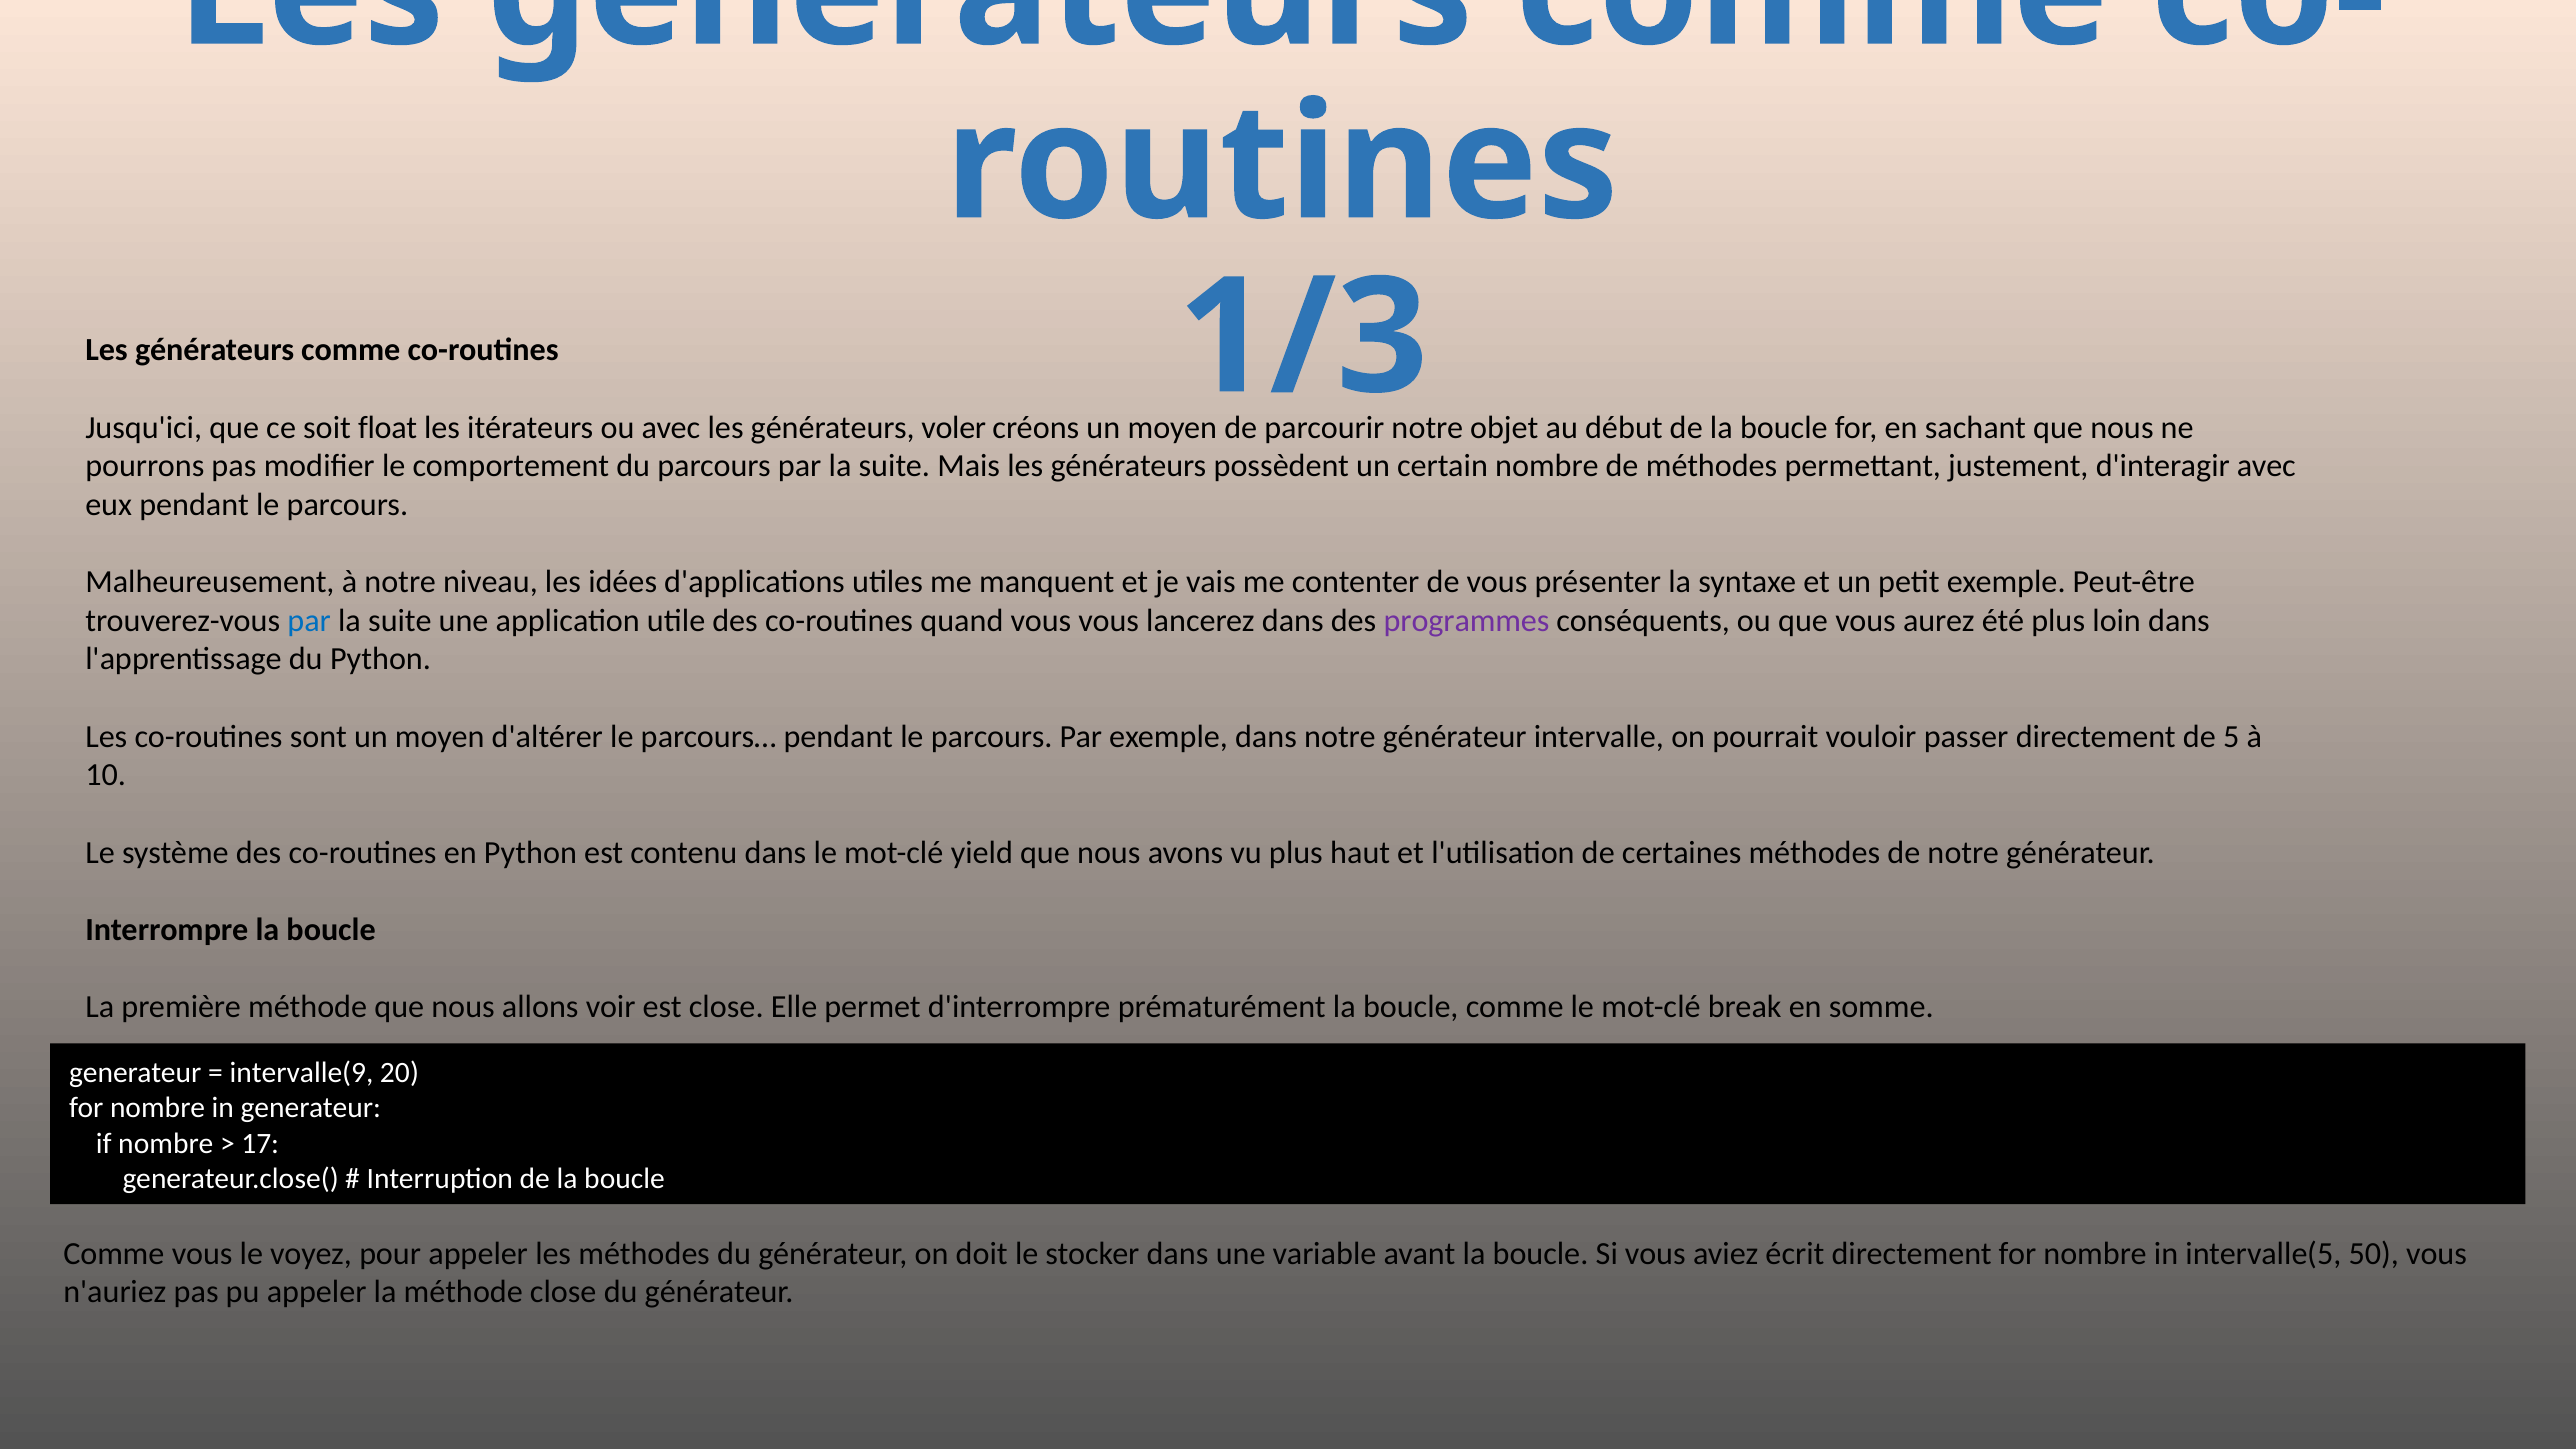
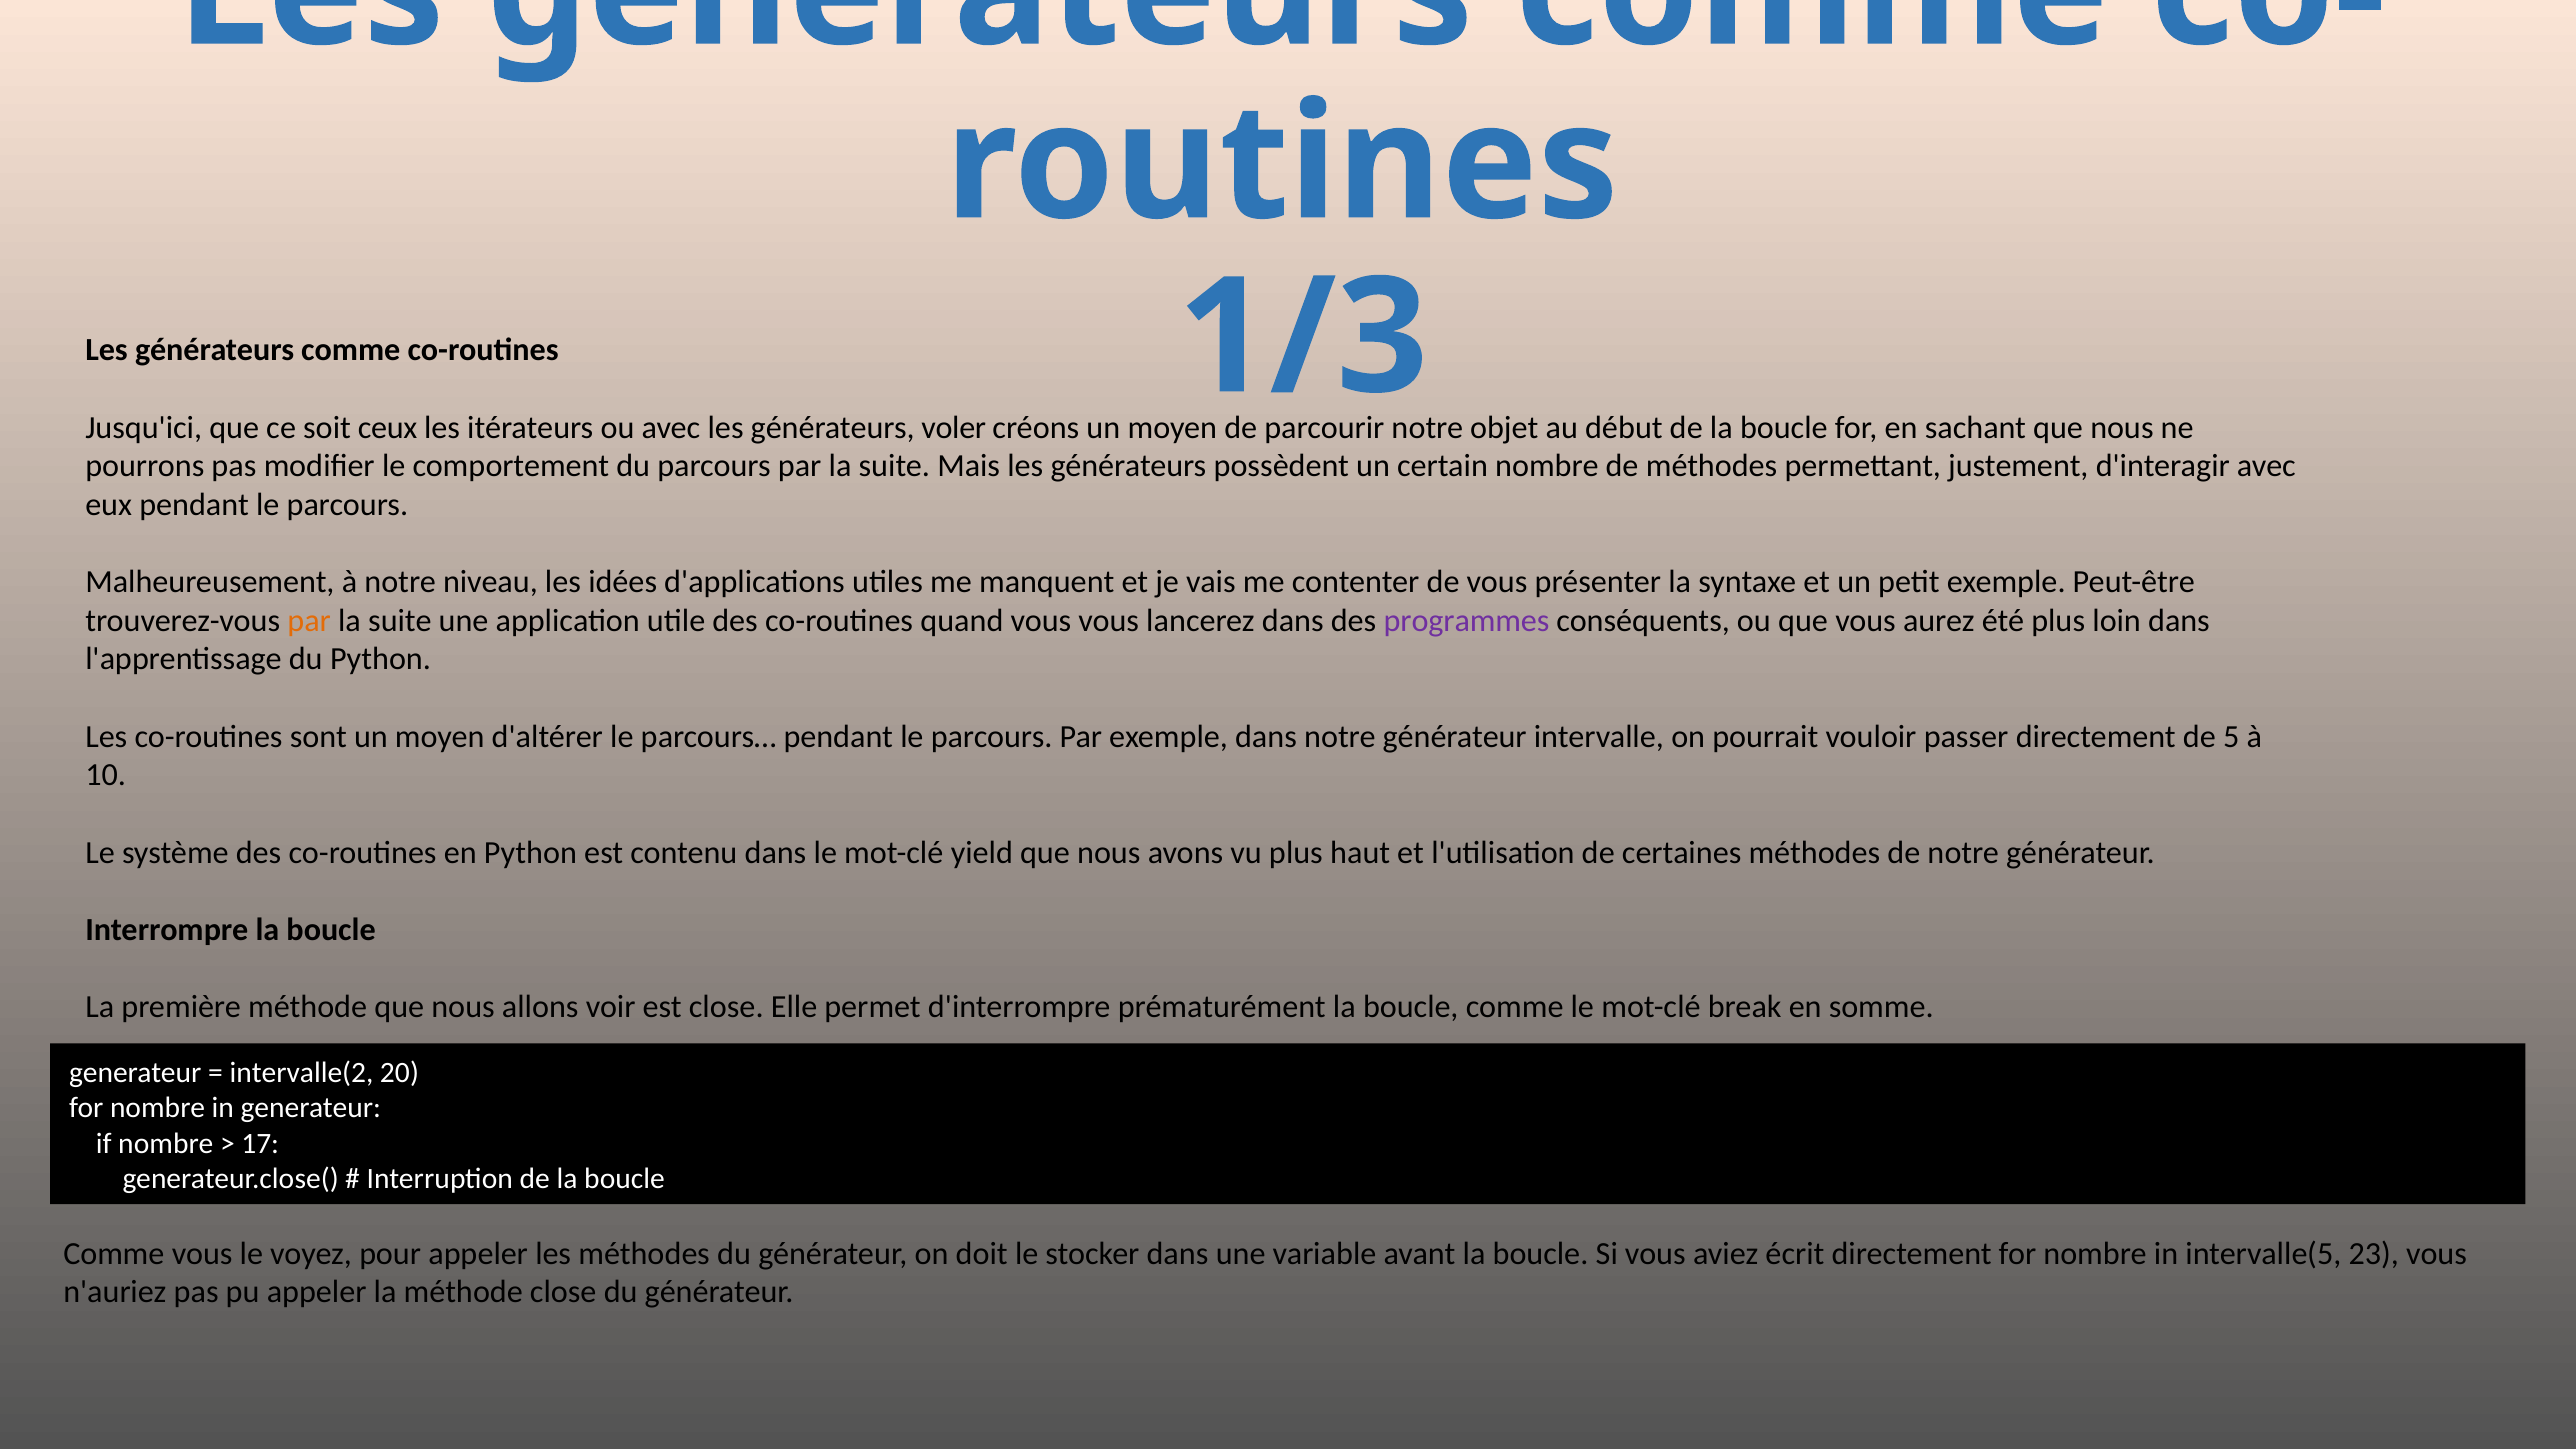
float: float -> ceux (388, 428)
par colour: blue -> orange (309, 621)
intervalle(9: intervalle(9 -> intervalle(2 (302, 1073)
50: 50 -> 23 (2374, 1254)
